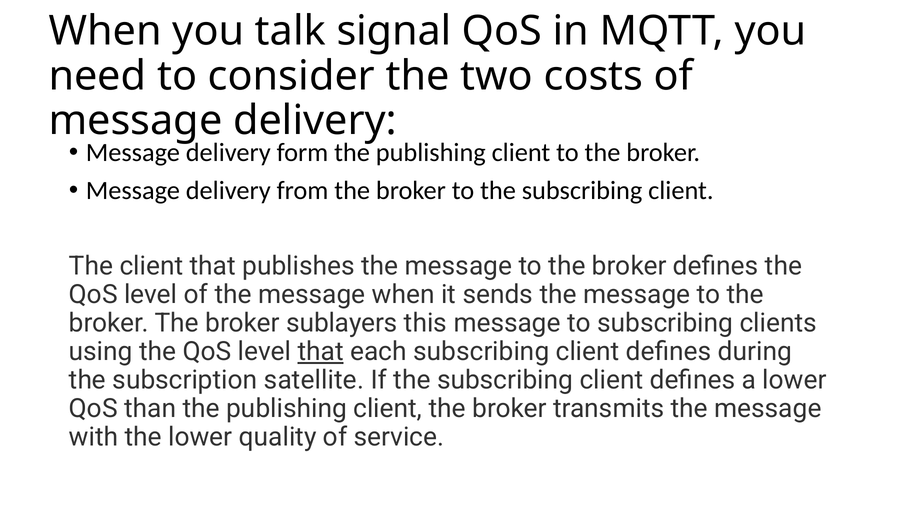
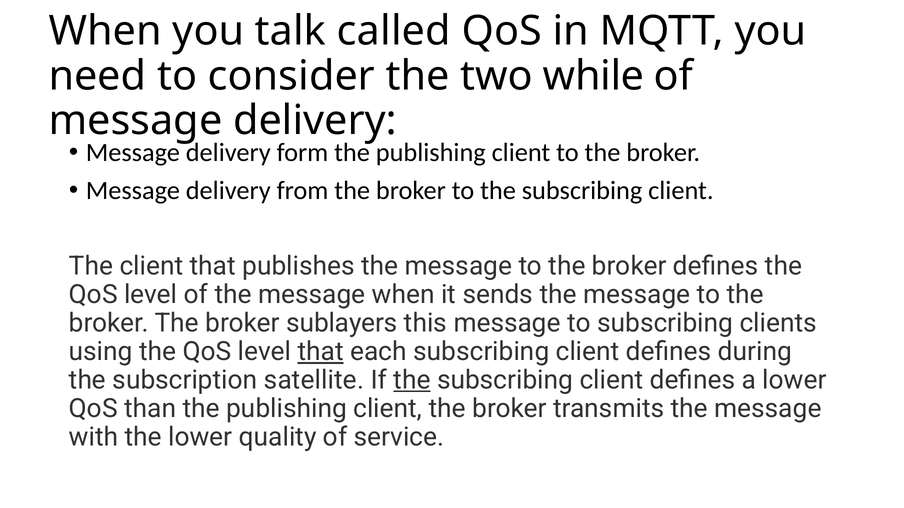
signal: signal -> called (394, 31)
costs: costs -> while (594, 76)
the underline: none -> present (412, 380)
